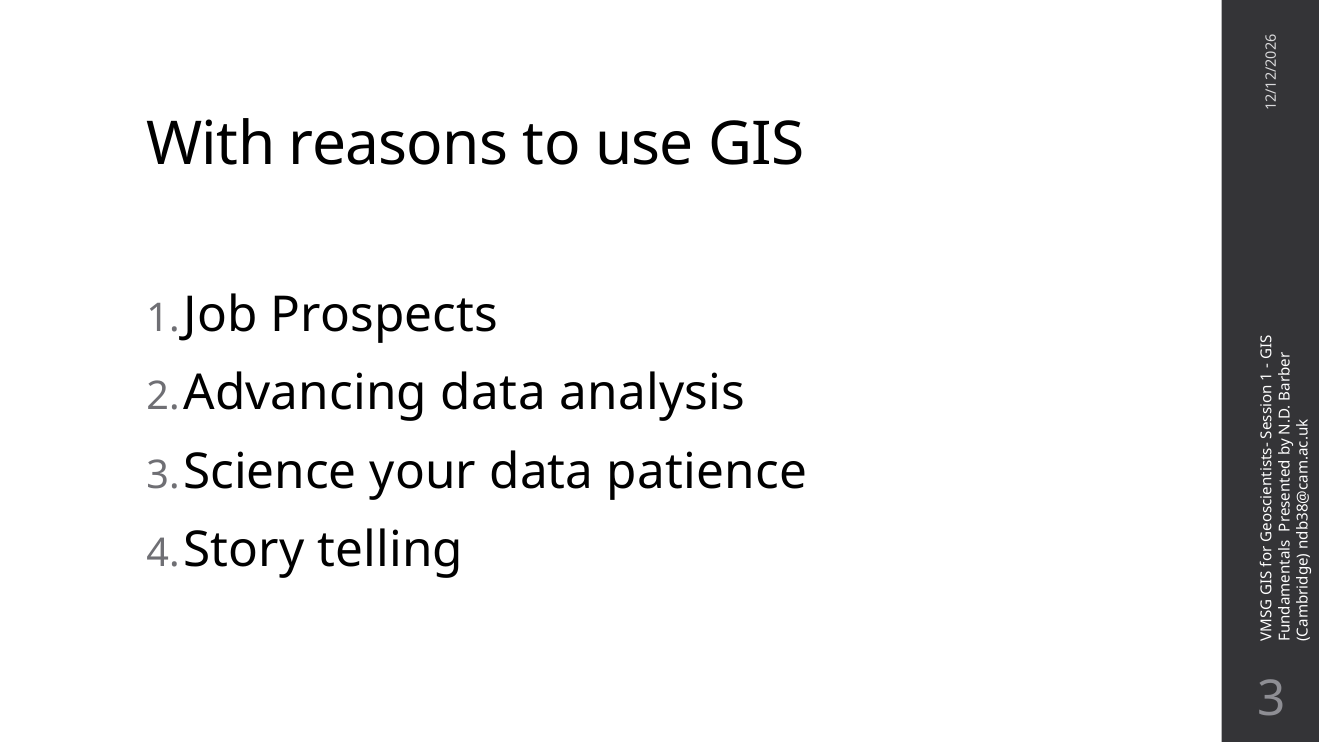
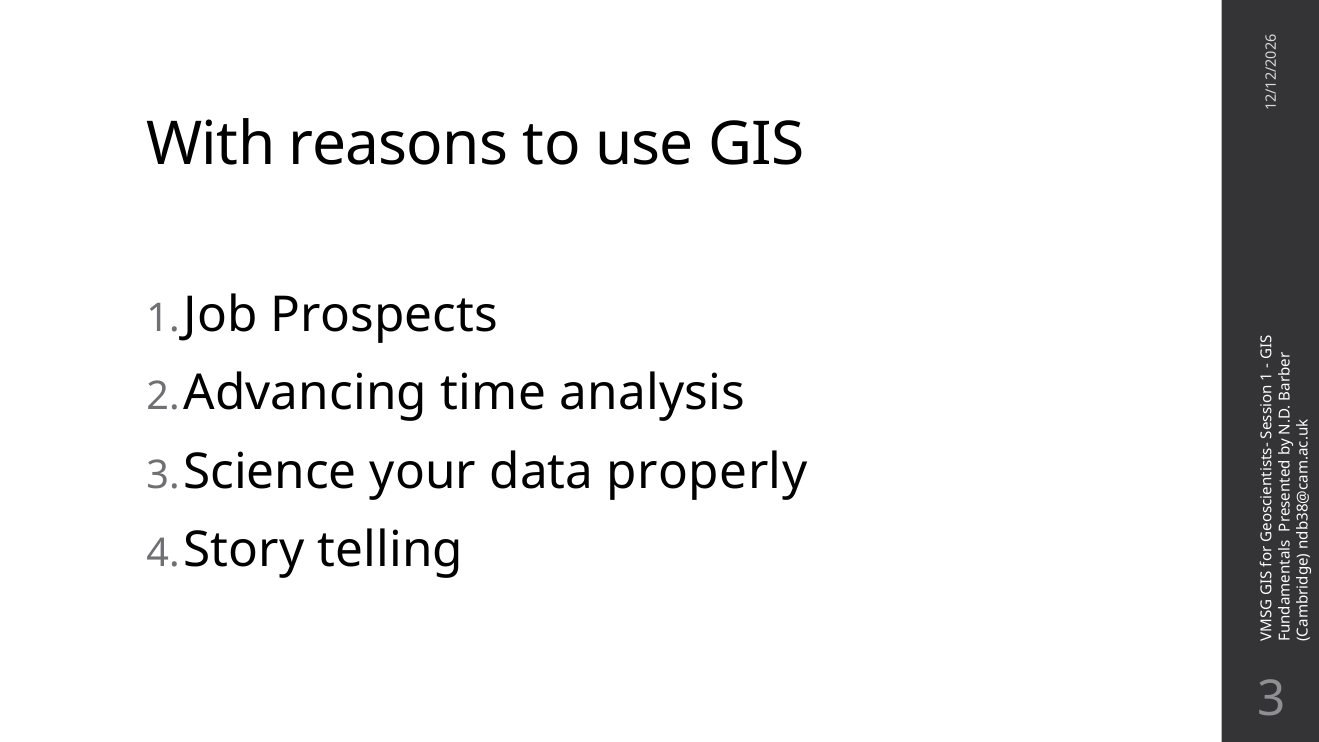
Advancing data: data -> time (493, 393)
patience: patience -> properly (707, 472)
